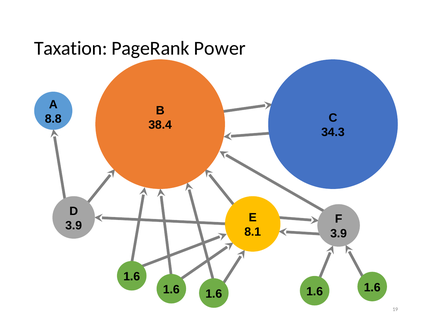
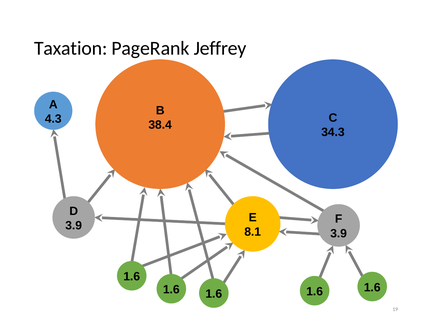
Power: Power -> Jeffrey (220, 48)
8.8: 8.8 -> 4.3 (53, 119)
